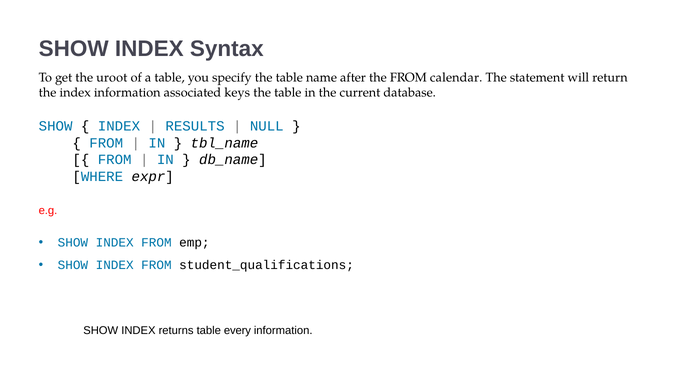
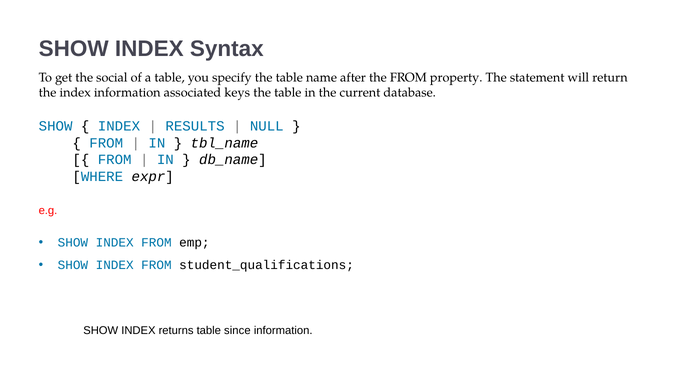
uroot: uroot -> social (112, 77)
calendar: calendar -> property (456, 77)
every: every -> since (237, 330)
